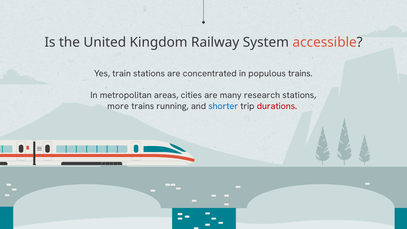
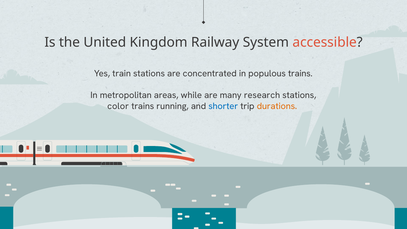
cities: cities -> while (191, 95)
more: more -> color (118, 106)
durations colour: red -> orange (277, 106)
